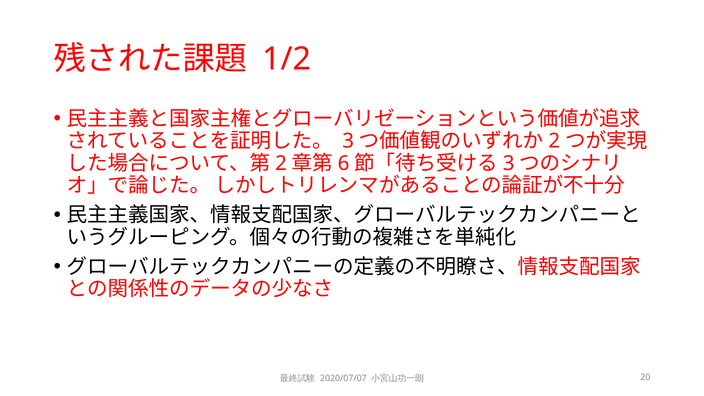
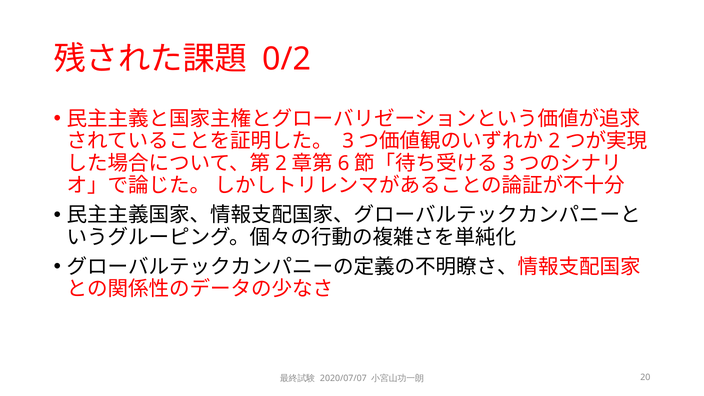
1/2: 1/2 -> 0/2 (287, 59)
